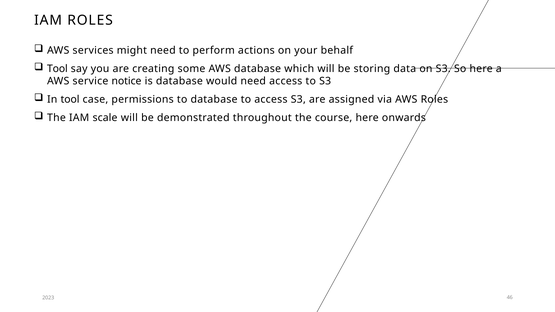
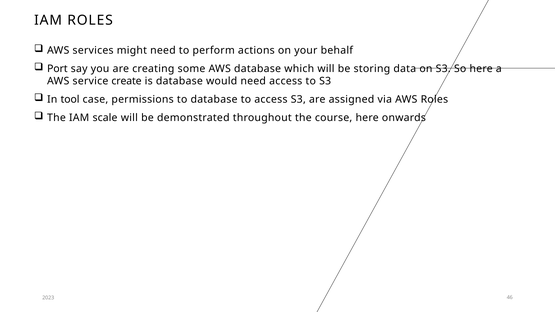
Tool: Tool -> Port (57, 69)
notice: notice -> create (127, 81)
